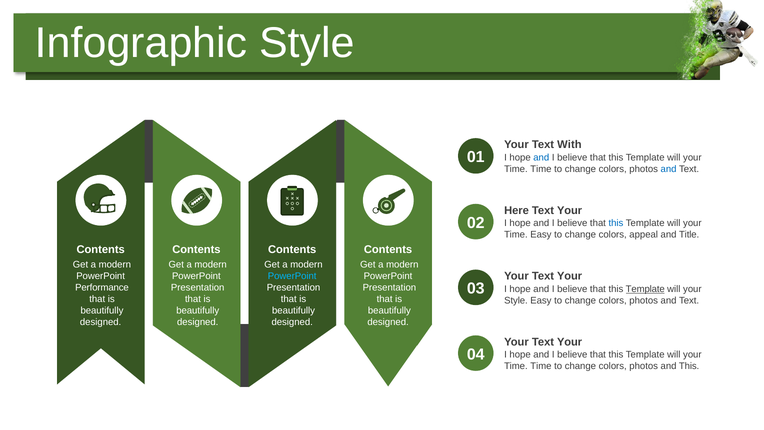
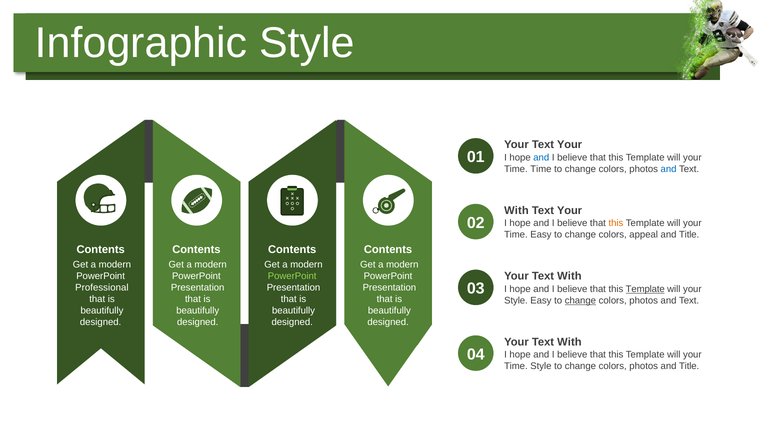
Your Text With: With -> Your (570, 145)
Here: Here -> With (516, 210)
this colour: blue -> orange (616, 223)
Your: Your -> With (569, 276)
PowerPoint colour: light blue -> light green (292, 276)
Performance: Performance -> Professional (102, 287)
change underline: none -> present (580, 300)
Your: Your -> With (569, 342)
Time: Time -> Style (541, 366)
photos and This: This -> Title (689, 366)
